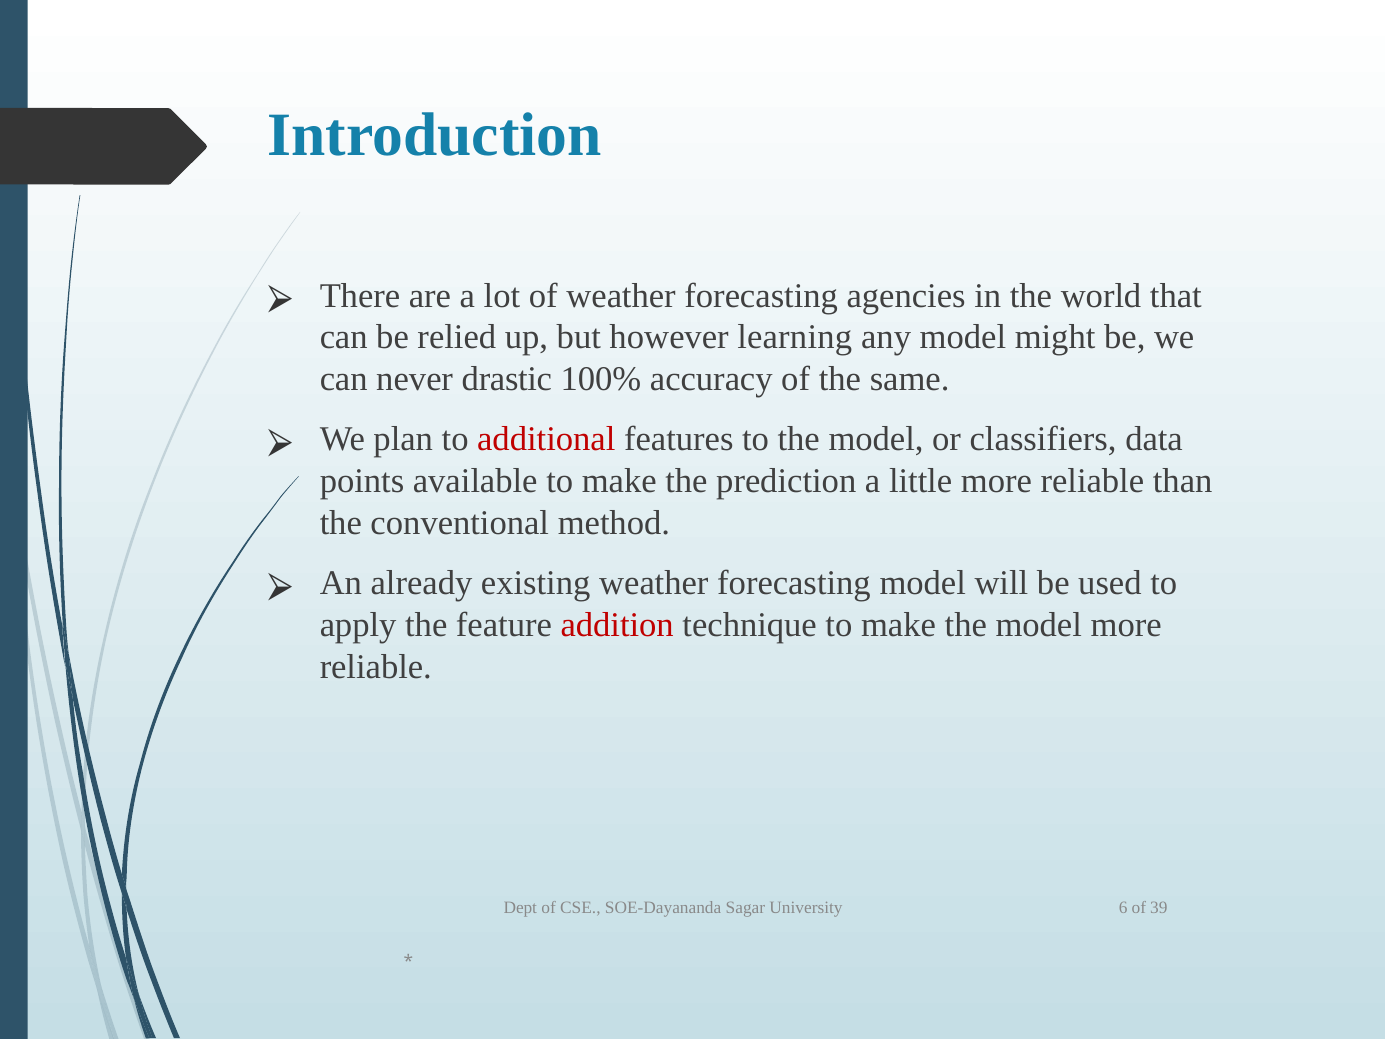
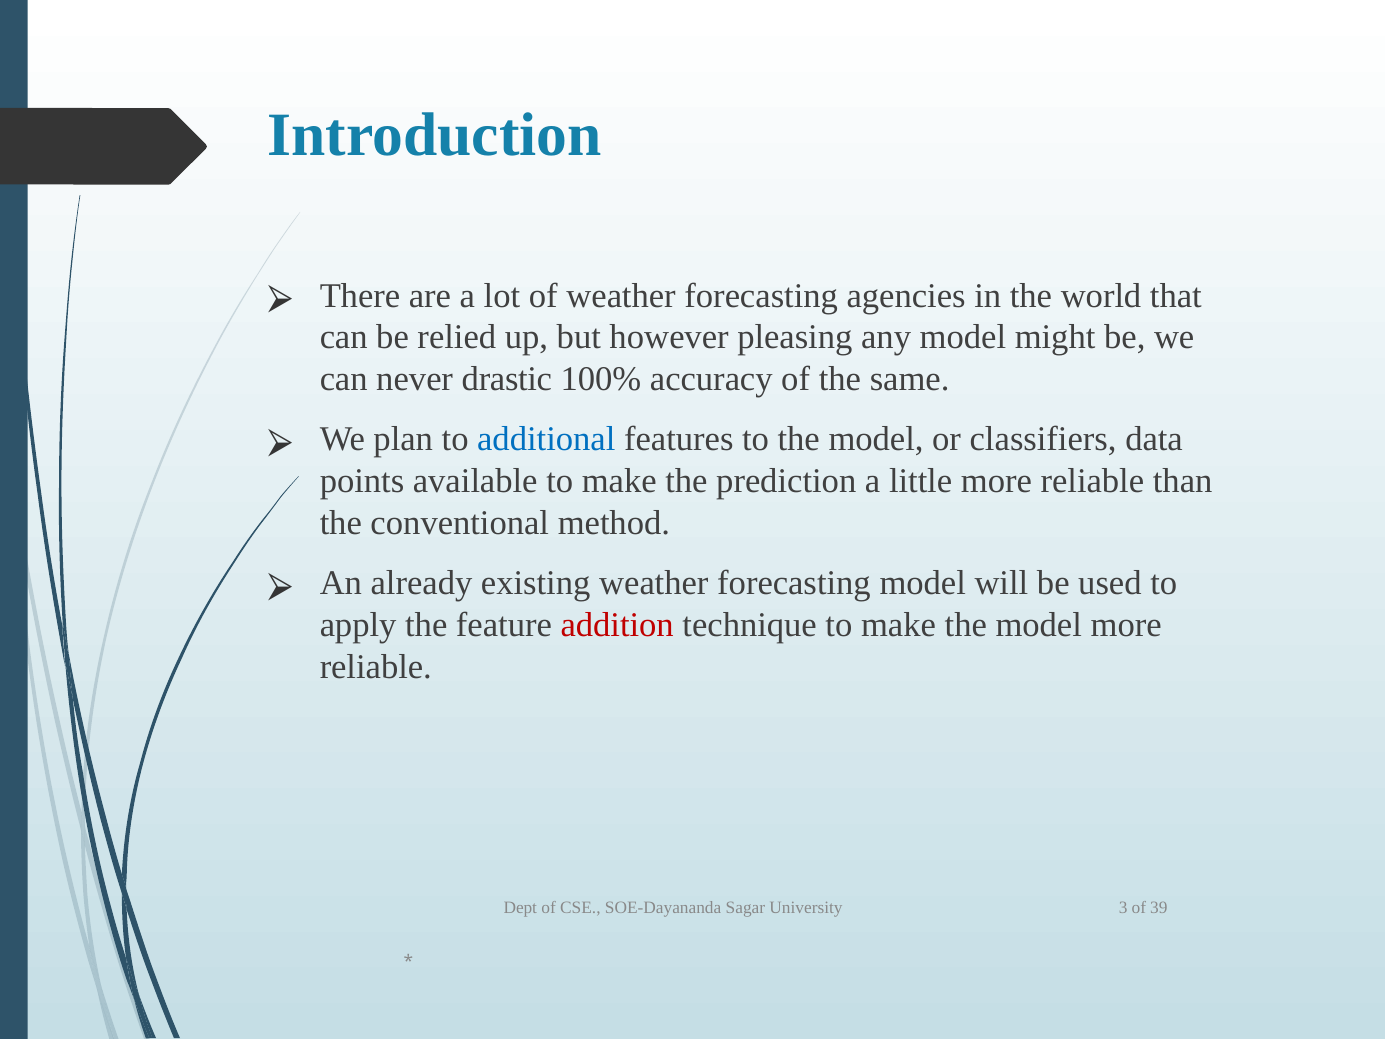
learning: learning -> pleasing (795, 337)
additional colour: red -> blue (546, 439)
6: 6 -> 3 (1123, 907)
